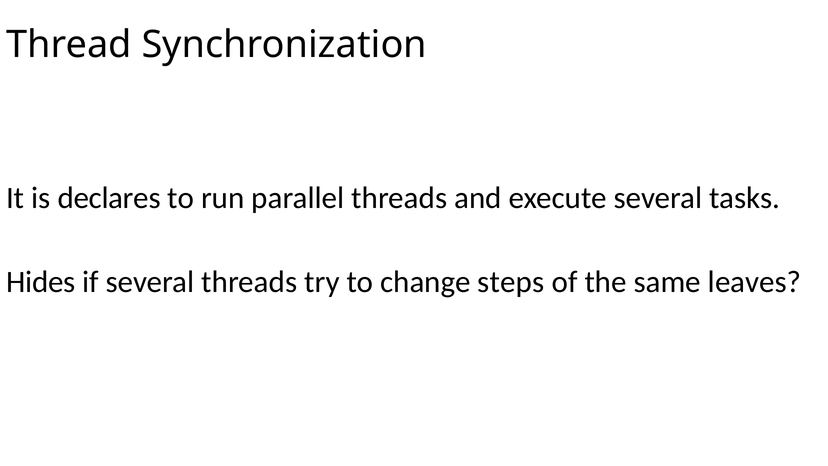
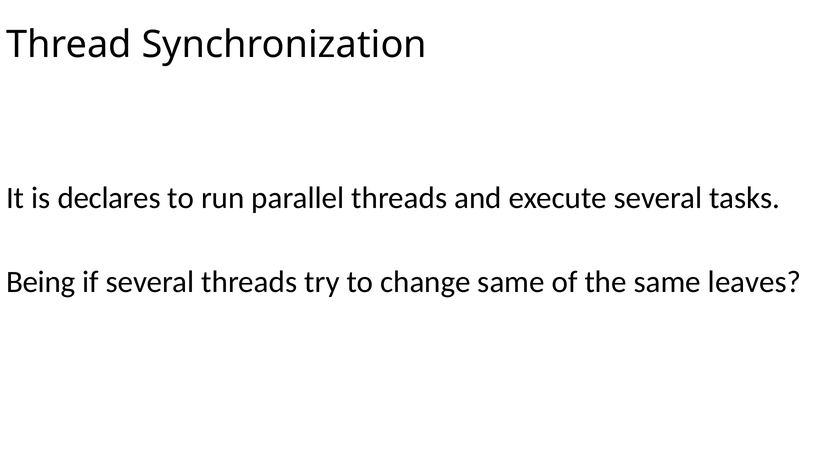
Hides: Hides -> Being (41, 282)
change steps: steps -> same (511, 282)
